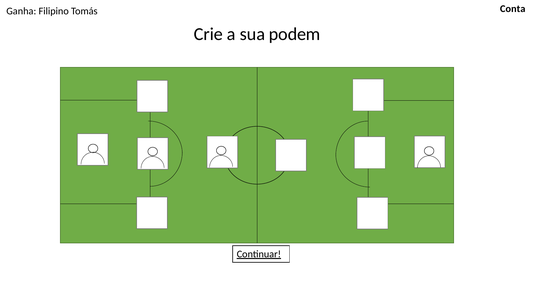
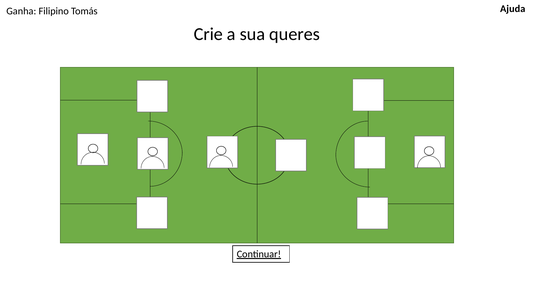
Conta: Conta -> Ajuda (513, 9)
podem: podem -> queres (295, 34)
